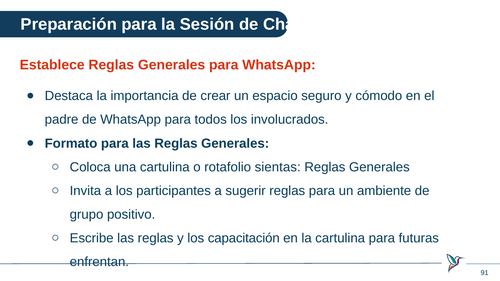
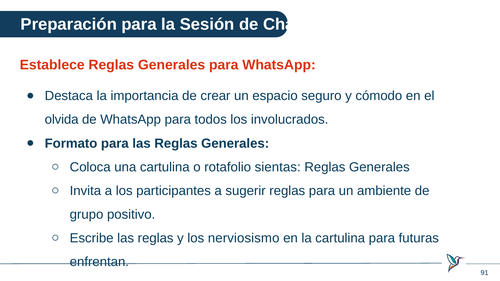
padre: padre -> olvida (62, 120)
capacitación: capacitación -> nerviosismo (244, 238)
